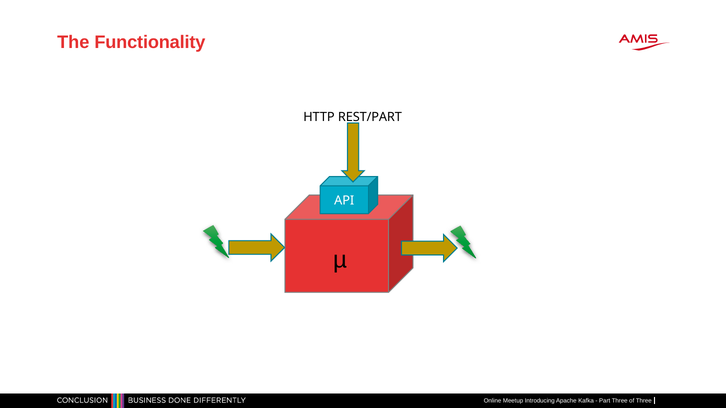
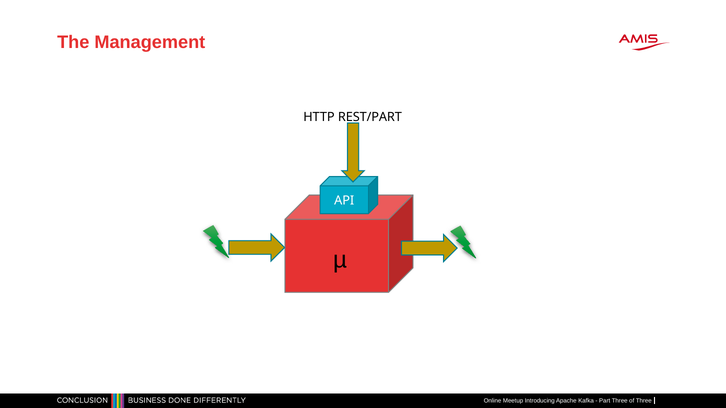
Functionality: Functionality -> Management (150, 42)
